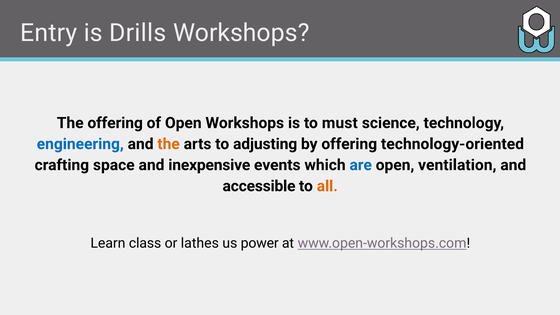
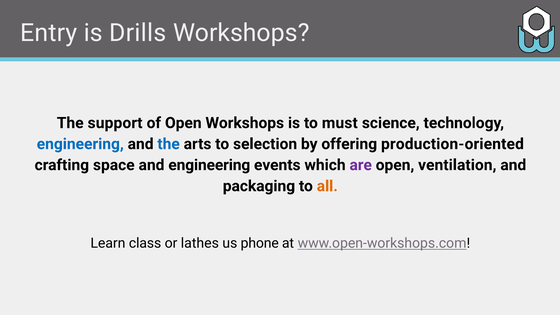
The offering: offering -> support (115, 123)
the colour: orange -> blue (169, 144)
adjusting: adjusting -> selection (265, 144)
technology-oriented: technology-oriented -> production-oriented (452, 144)
and inexpensive: inexpensive -> engineering (209, 165)
are colour: blue -> purple (361, 165)
accessible: accessible -> packaging (259, 186)
power: power -> phone (260, 243)
